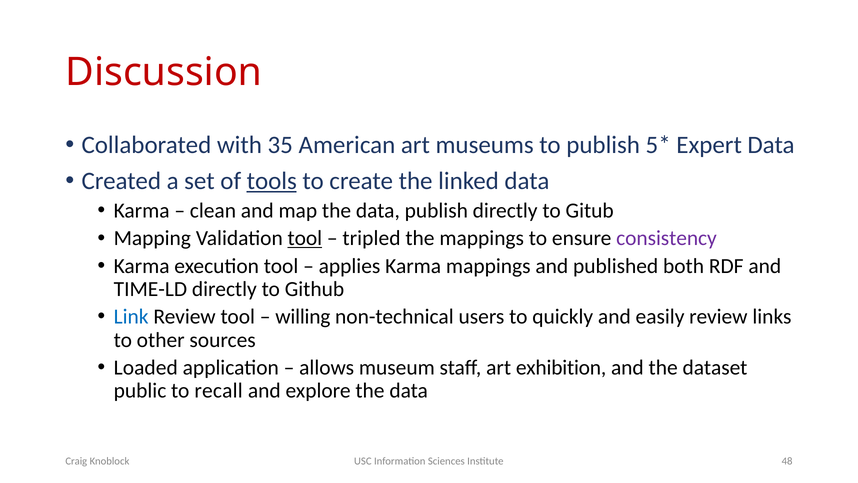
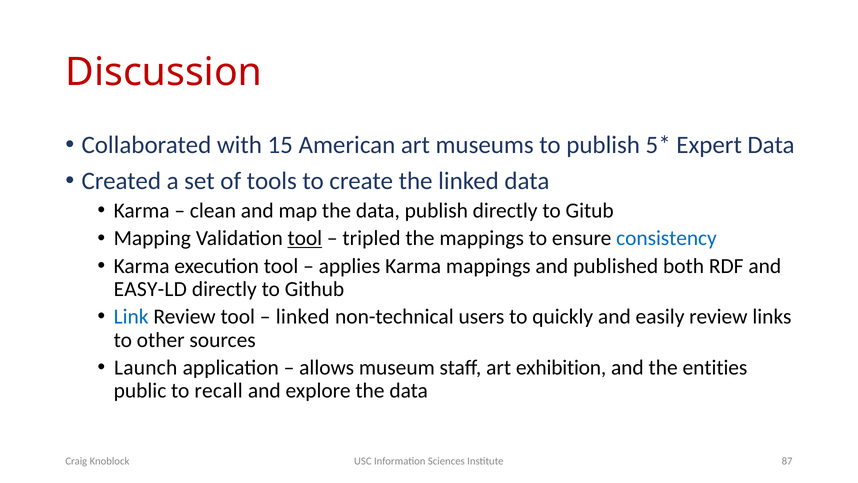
35: 35 -> 15 (280, 145)
tools underline: present -> none (272, 181)
consistency colour: purple -> blue (667, 238)
TIME-LD: TIME-LD -> EASY-LD (150, 289)
willing: willing -> linked (303, 317)
Loaded: Loaded -> Launch (146, 367)
dataset: dataset -> entities (715, 367)
48: 48 -> 87 (787, 461)
